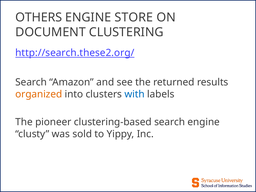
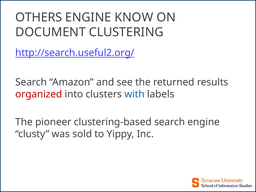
STORE: STORE -> KNOW (134, 17)
http://search.these2.org/: http://search.these2.org/ -> http://search.useful2.org/ (75, 53)
organized colour: orange -> red (39, 94)
